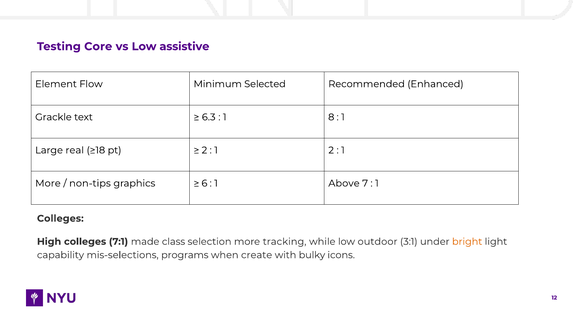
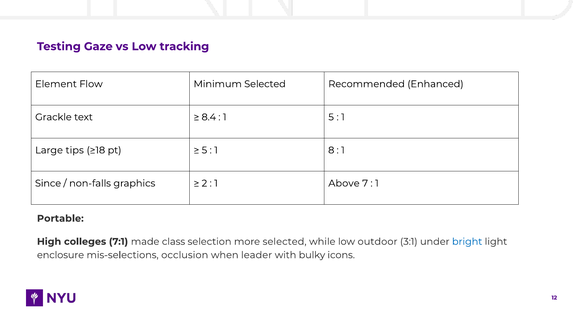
Core: Core -> Gaze (98, 47)
assistive: assistive -> tracking (184, 47)
6.3: 6.3 -> 8.4 (209, 117)
1 8: 8 -> 5 (331, 117)
real: real -> tips (75, 150)
2: 2 -> 5 (204, 150)
1 2: 2 -> 8 (331, 150)
More: More -> Since (48, 184)
non-tips: non-tips -> non-falls (90, 184)
6: 6 -> 2 (204, 184)
Colleges: Colleges -> Portable (60, 219)
more tracking: tracking -> selected (285, 242)
bright colour: orange -> blue (467, 242)
capability: capability -> enclosure (61, 255)
programs: programs -> occlusion (185, 255)
create: create -> leader (257, 255)
